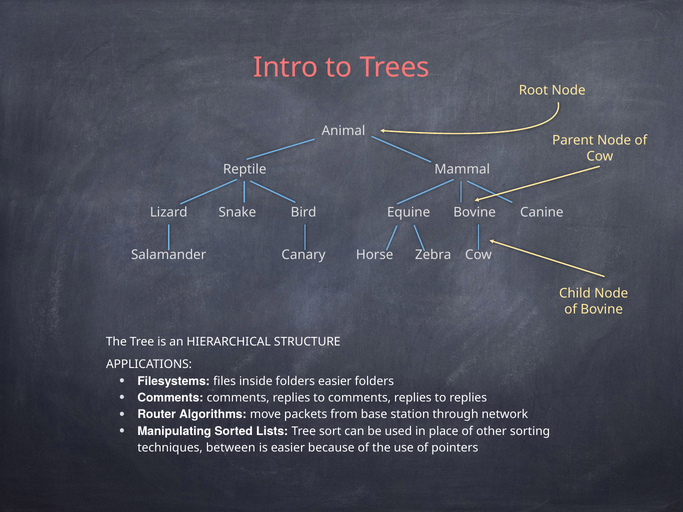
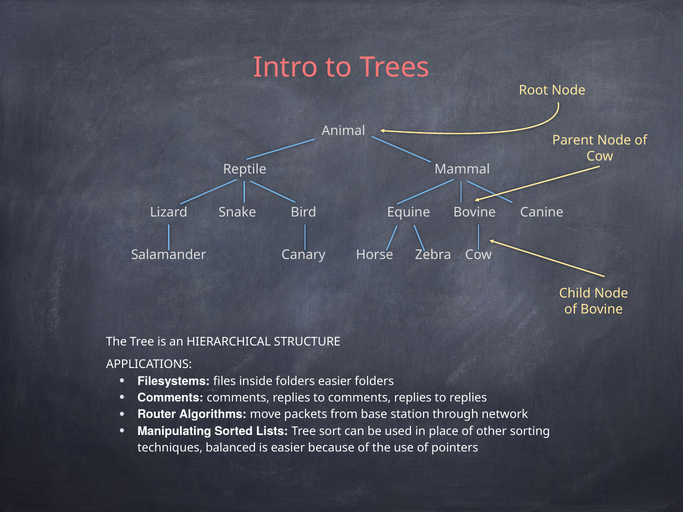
between: between -> balanced (231, 448)
